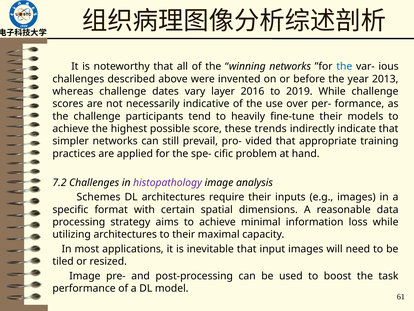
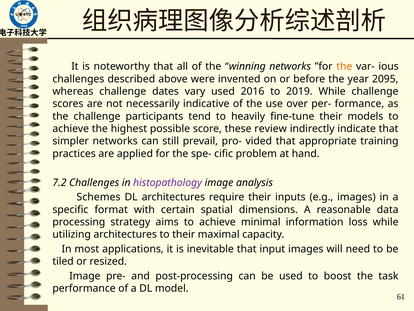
the colour: blue -> orange (344, 66)
2013: 2013 -> 2095 (385, 79)
vary layer: layer -> used (223, 91)
trends: trends -> review (271, 129)
